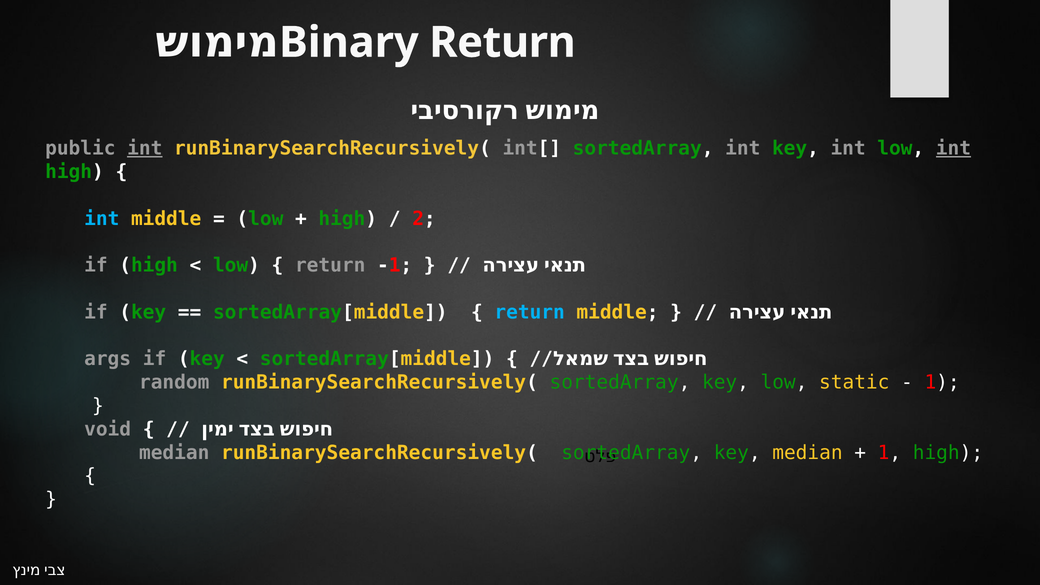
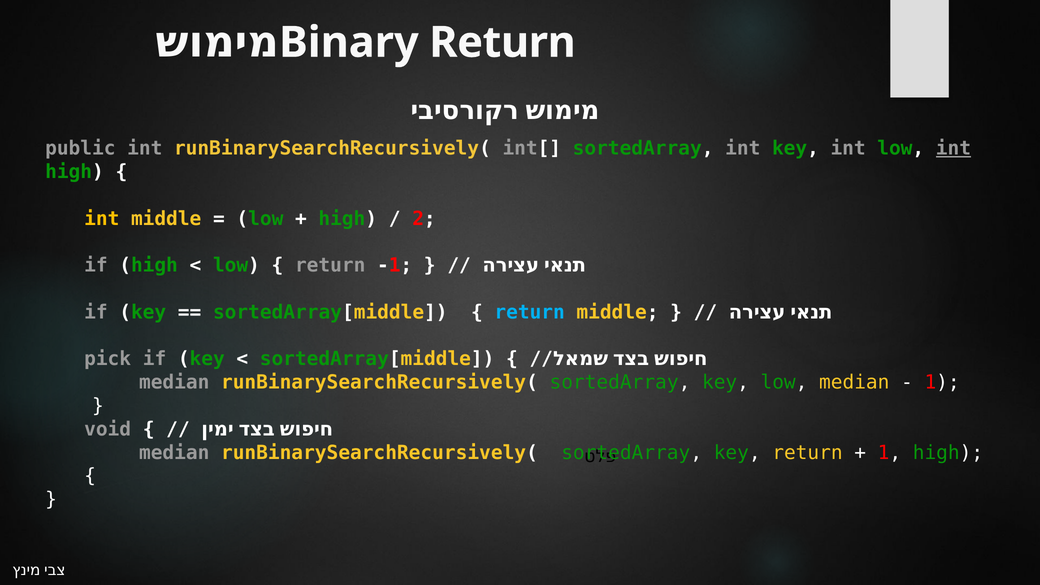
int underline: present -> none (145, 148)
int colour: light blue -> yellow (102, 219)
args: args -> pick (108, 359)
random: random -> median (174, 382)
low static: static -> median (854, 382)
key median: median -> return (807, 453)
